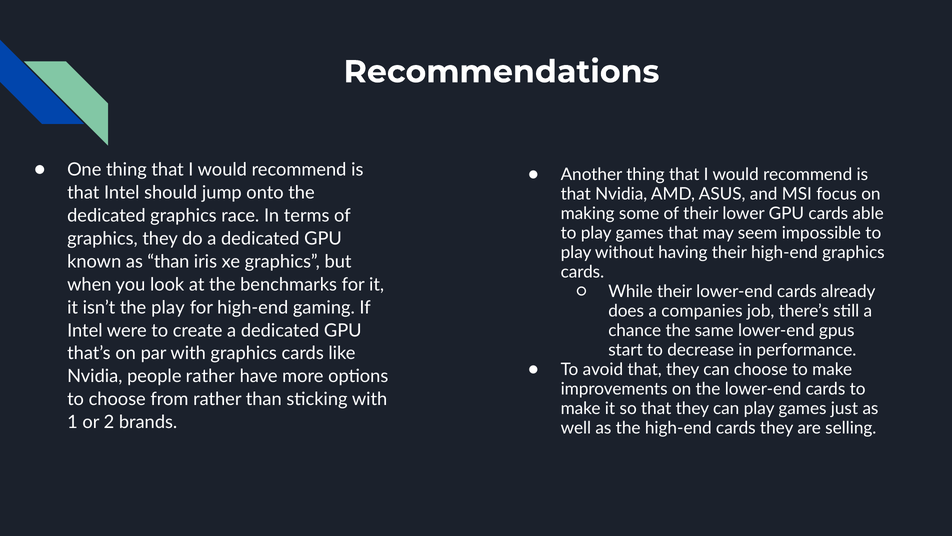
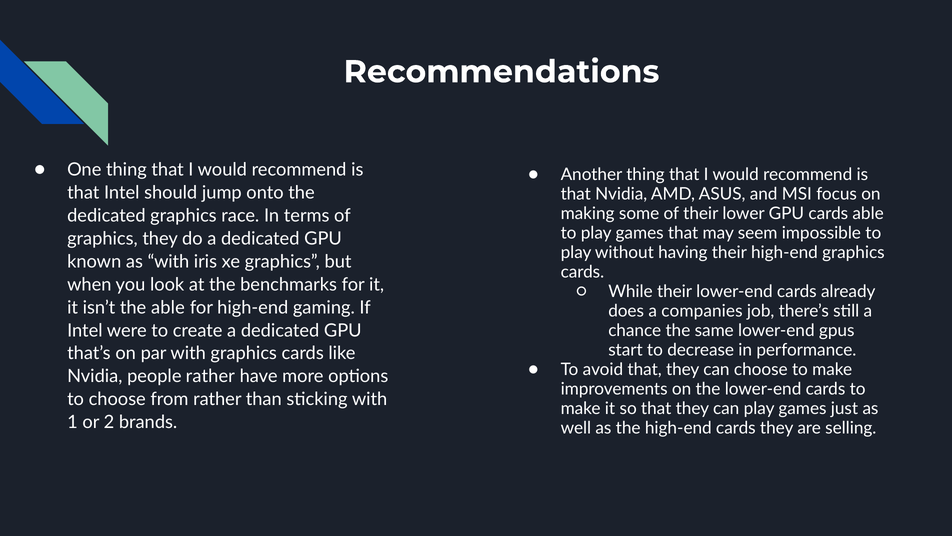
as than: than -> with (168, 261)
the play: play -> able (168, 307)
